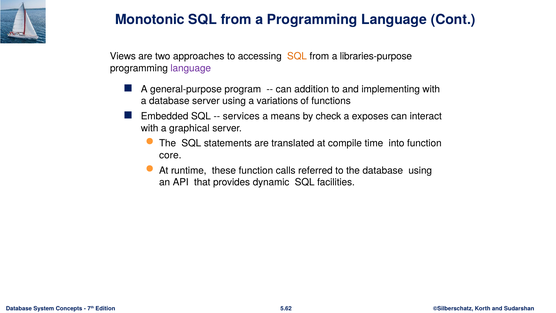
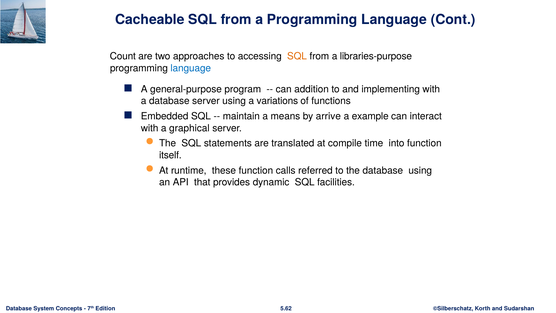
Monotonic: Monotonic -> Cacheable (150, 19)
Views: Views -> Count (123, 56)
language colour: purple -> blue (191, 68)
services: services -> maintain (241, 116)
check: check -> arrive (328, 116)
exposes: exposes -> example (370, 116)
core: core -> itself (170, 155)
